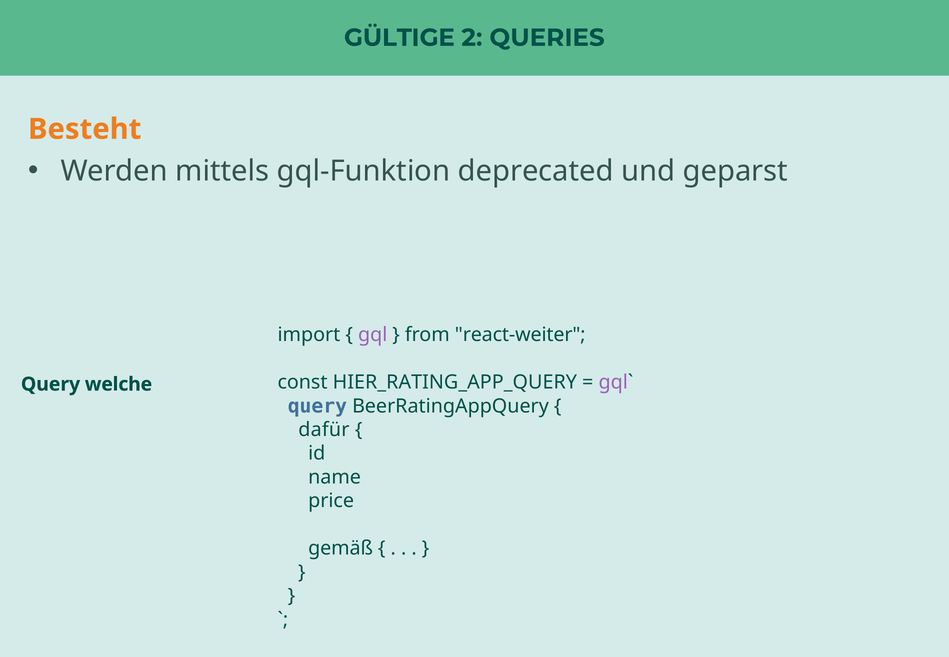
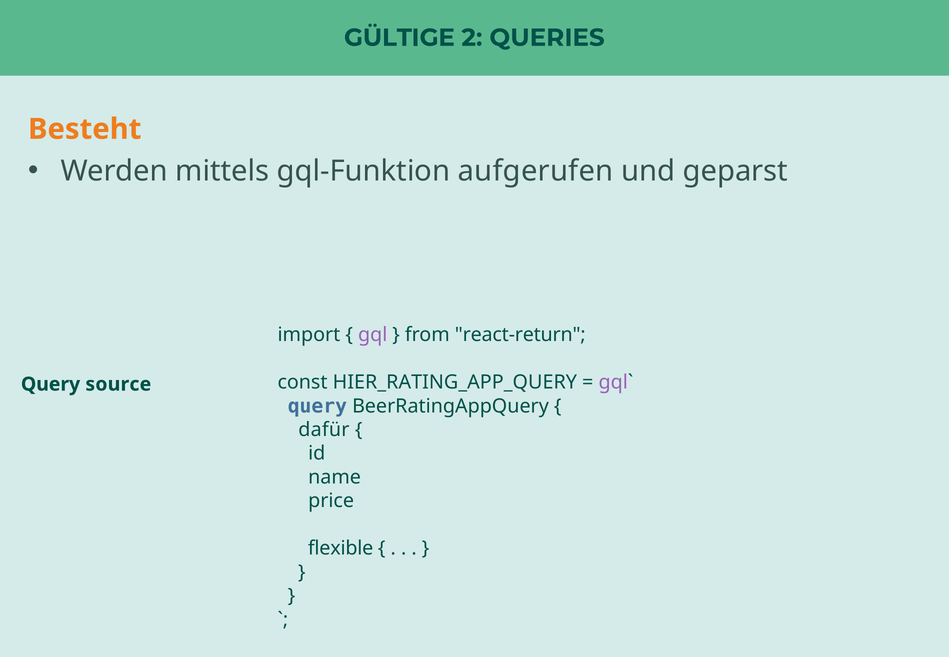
deprecated: deprecated -> aufgerufen (536, 171)
react-weiter: react-weiter -> react-return (520, 335)
welche: welche -> source (118, 384)
gemäß: gemäß -> flexible (341, 548)
